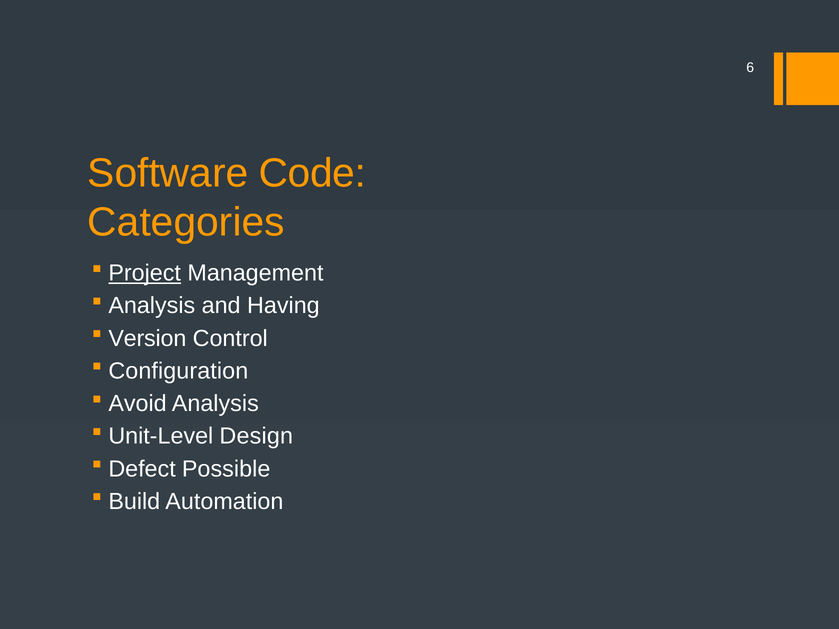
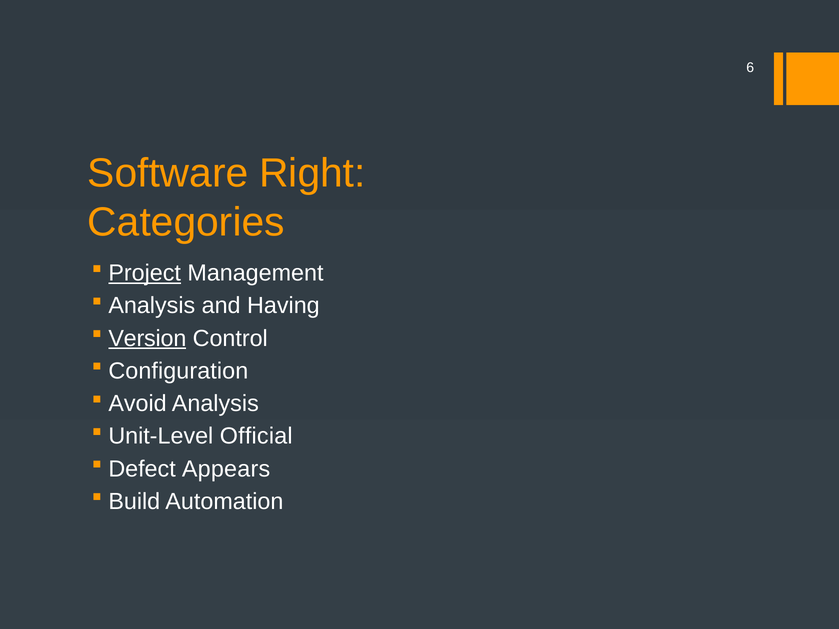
Code: Code -> Right (312, 174)
Version underline: none -> present (147, 339)
Design: Design -> Official (256, 436)
Possible: Possible -> Appears (226, 469)
